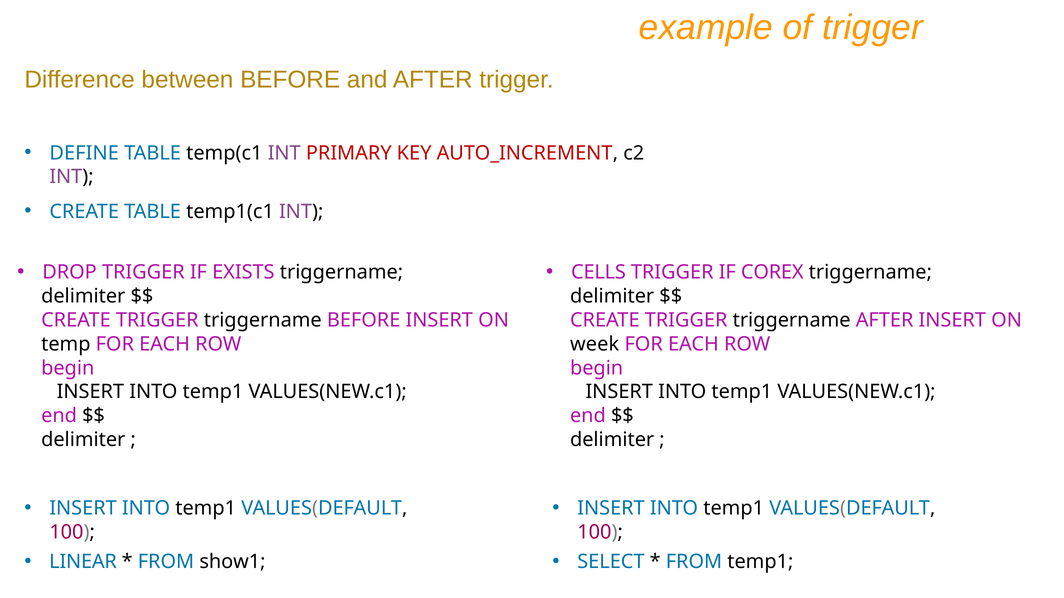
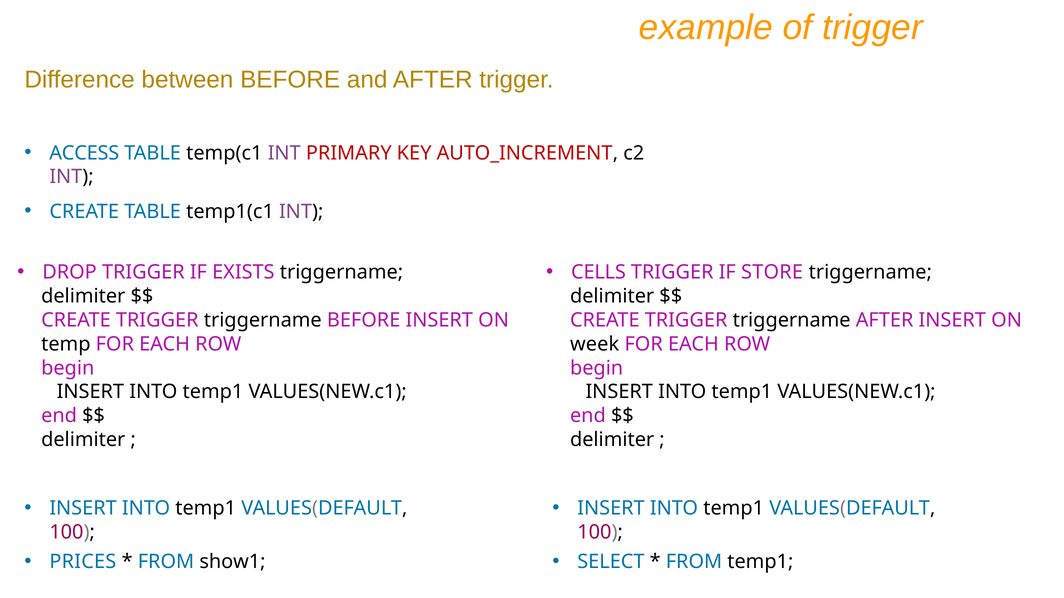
DEFINE: DEFINE -> ACCESS (84, 153)
COREX: COREX -> STORE (772, 273)
LINEAR: LINEAR -> PRICES (83, 562)
